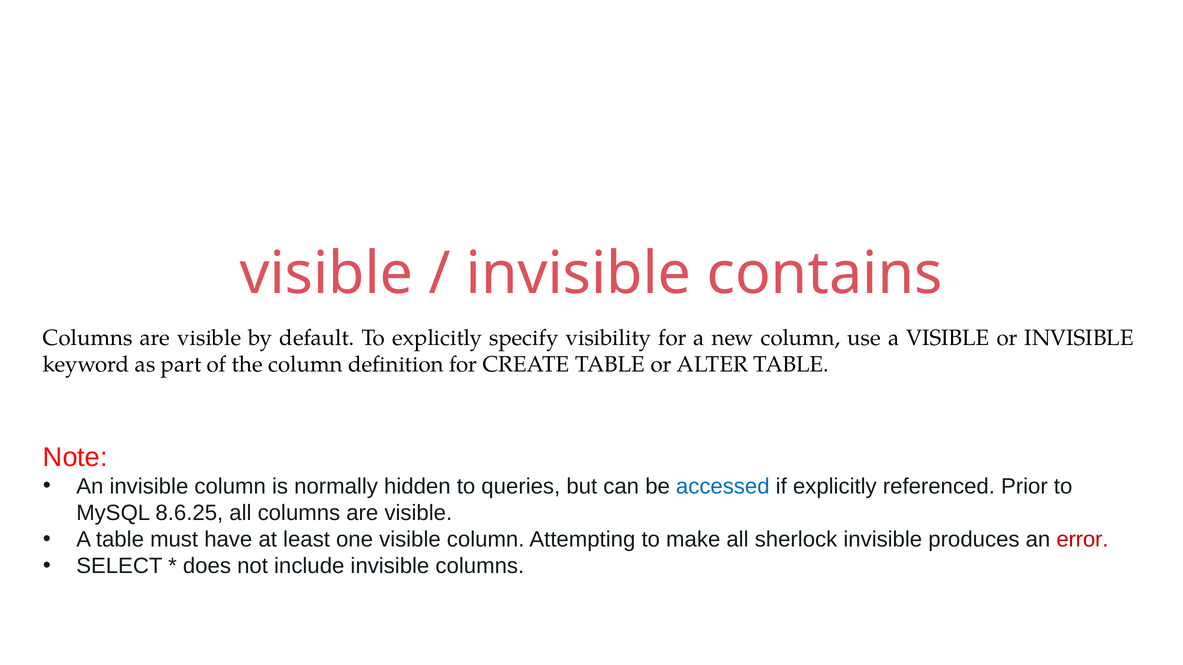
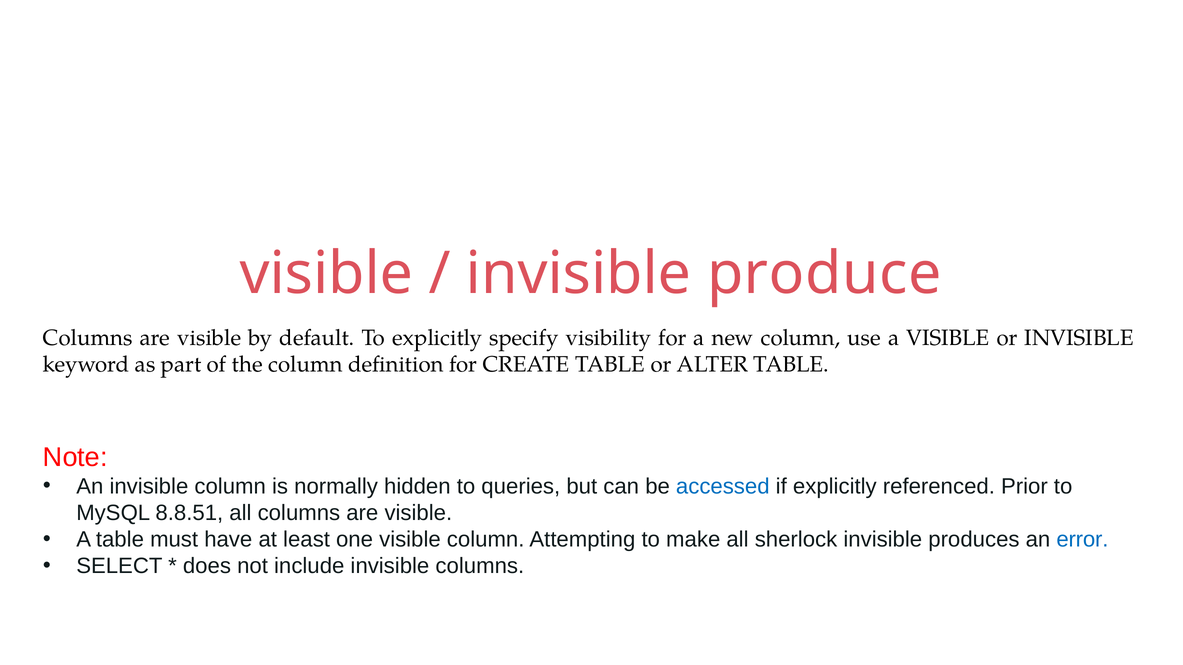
contains: contains -> produce (824, 274)
8.6.25: 8.6.25 -> 8.8.51 (189, 513)
error colour: red -> blue (1082, 540)
